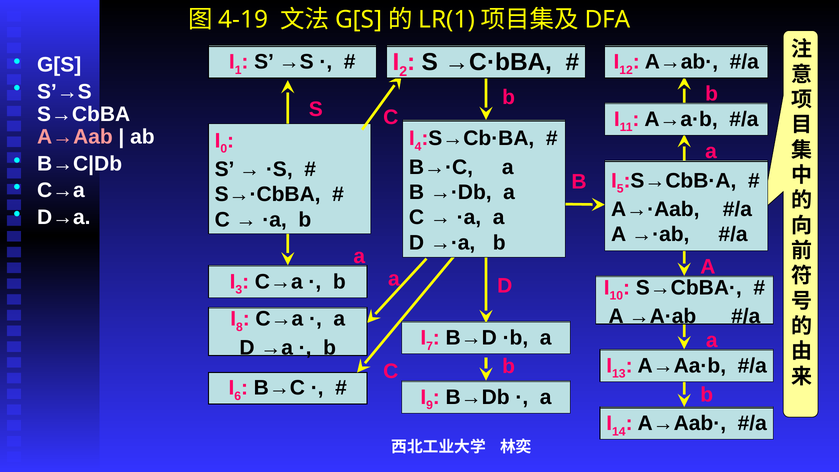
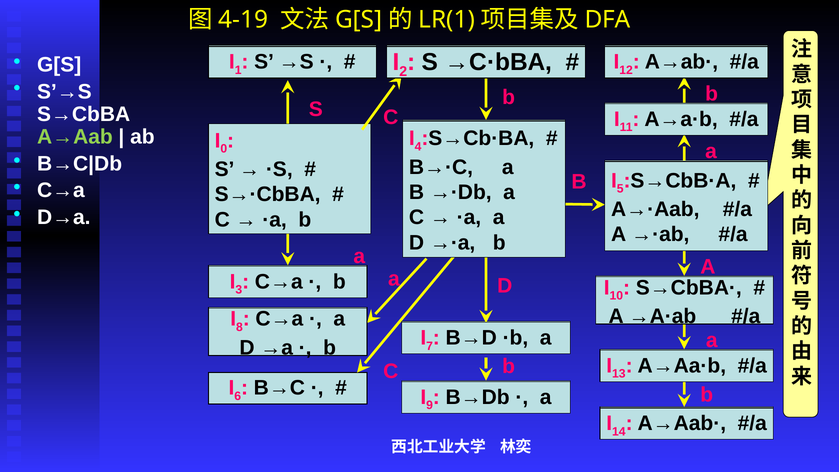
A→Aab colour: pink -> light green (75, 137)
